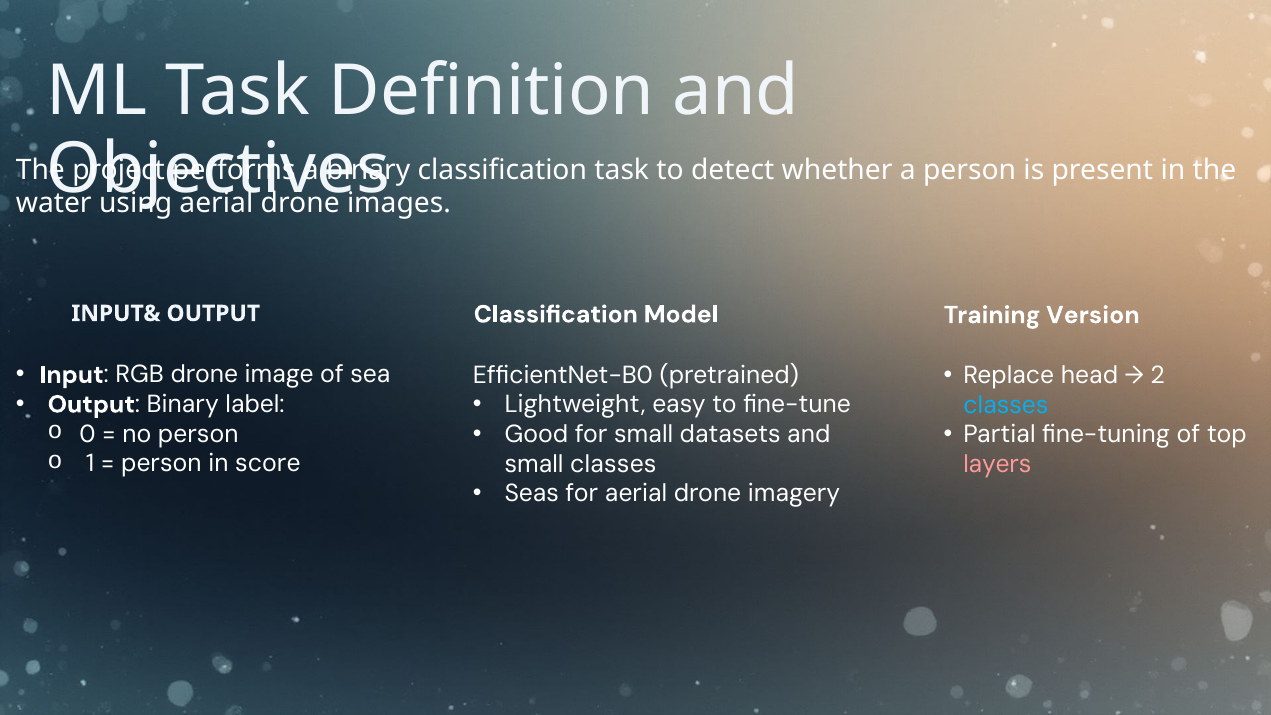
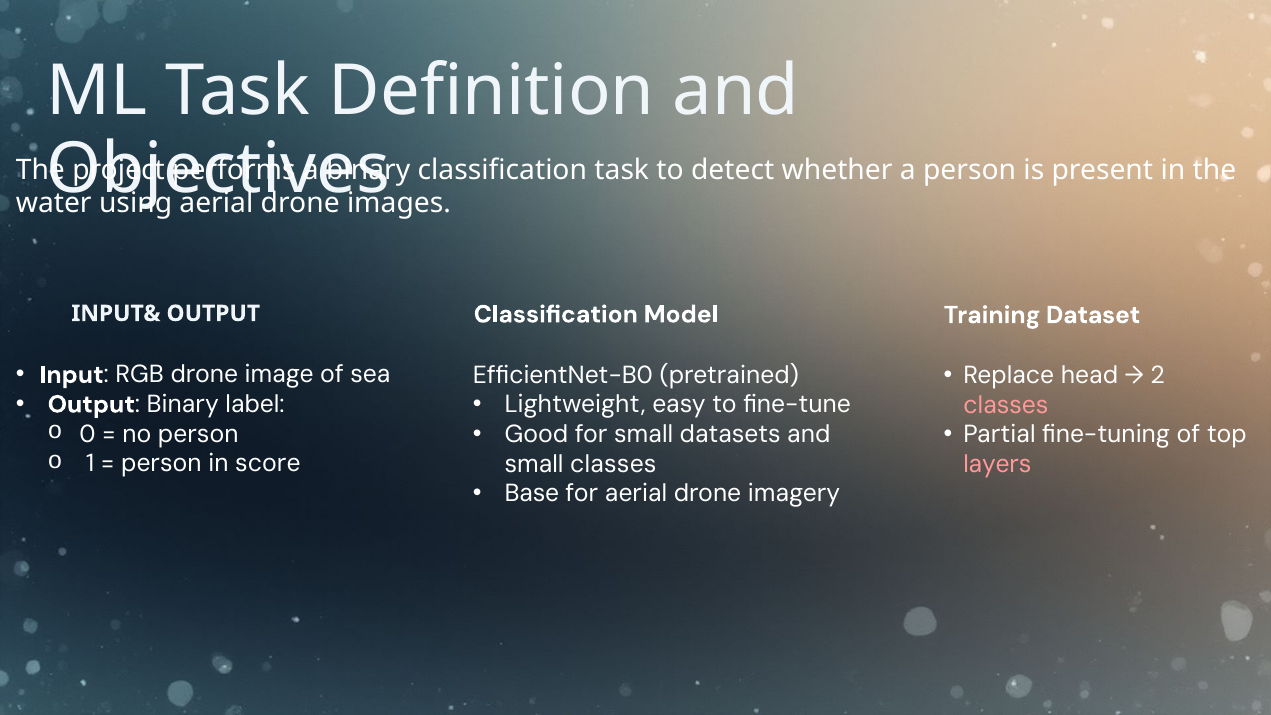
Version: Version -> Dataset (1093, 315)
classes colour: light blue -> pink (1006, 405)
Seas: Seas -> Base (532, 494)
